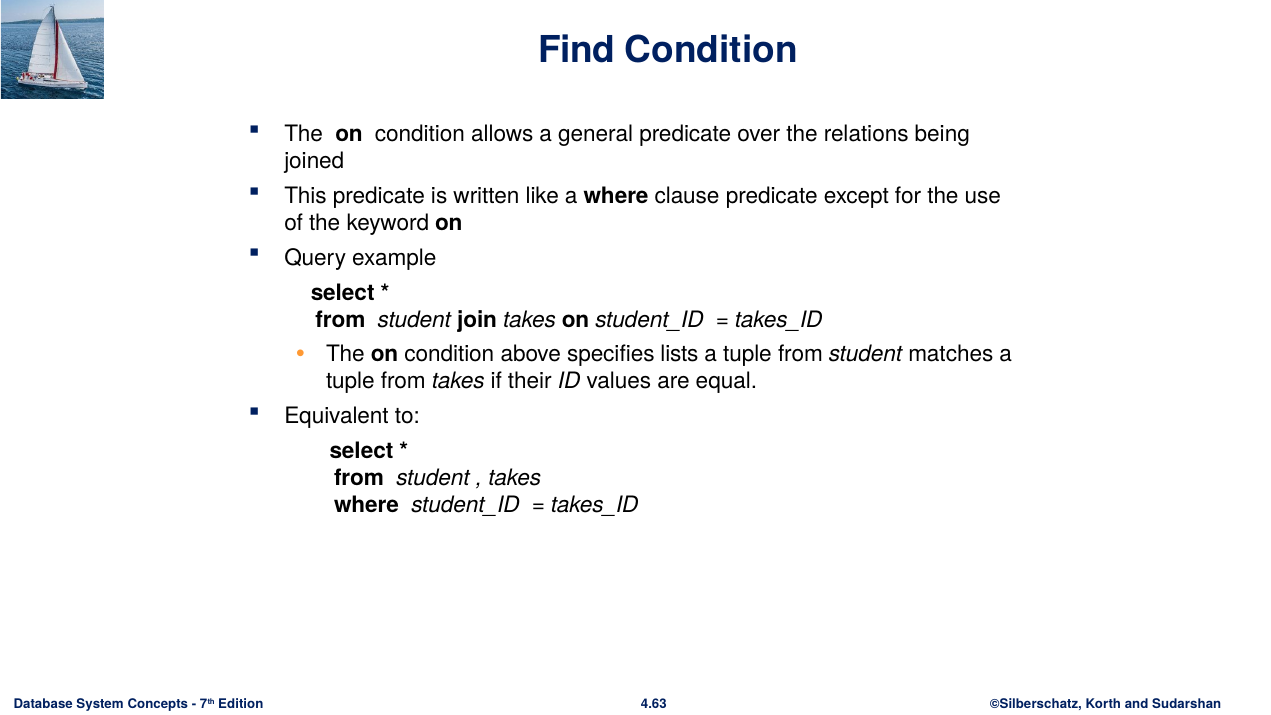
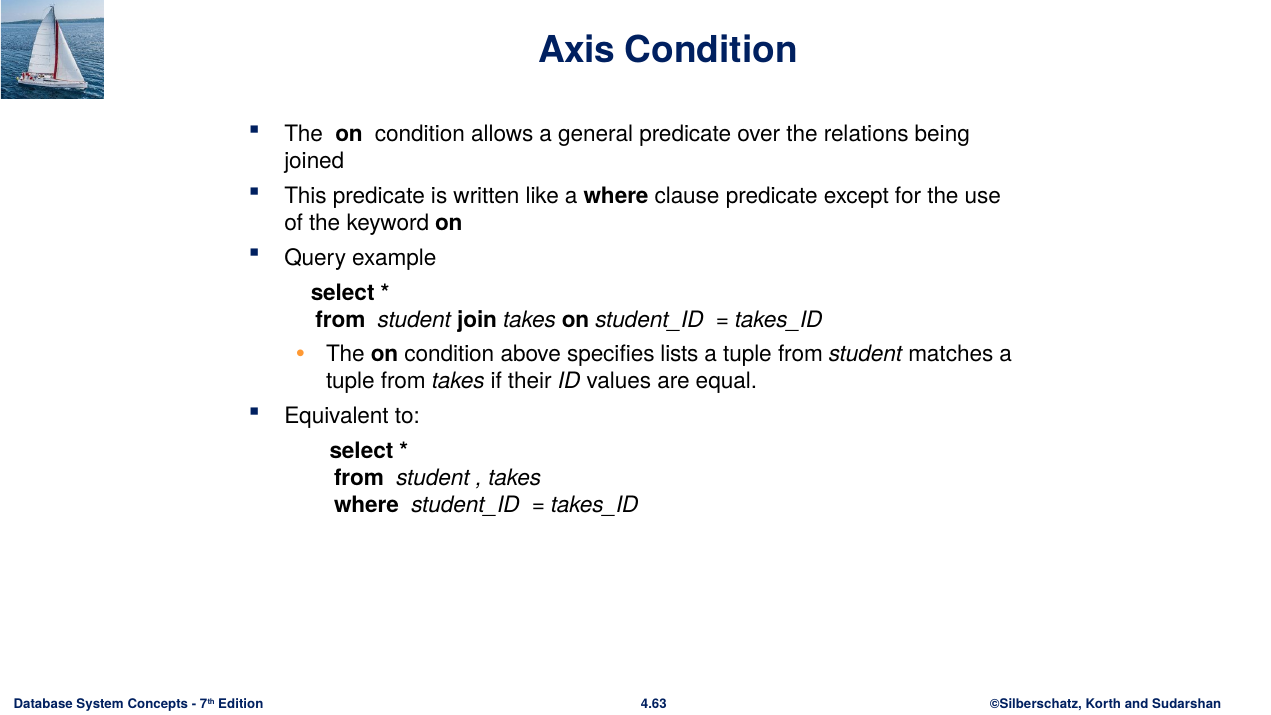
Find: Find -> Axis (577, 50)
